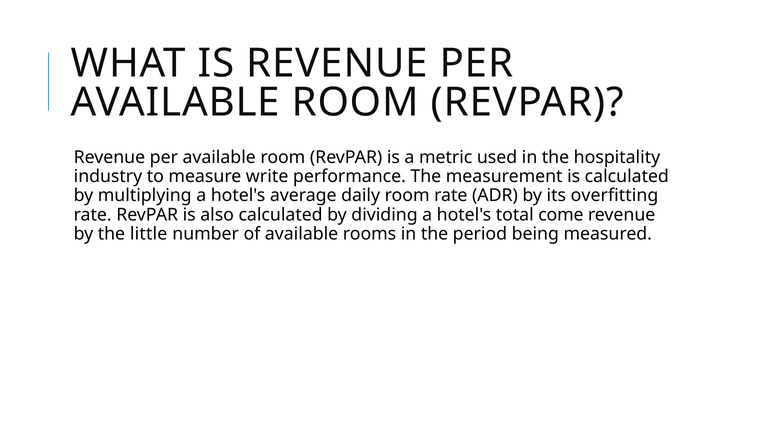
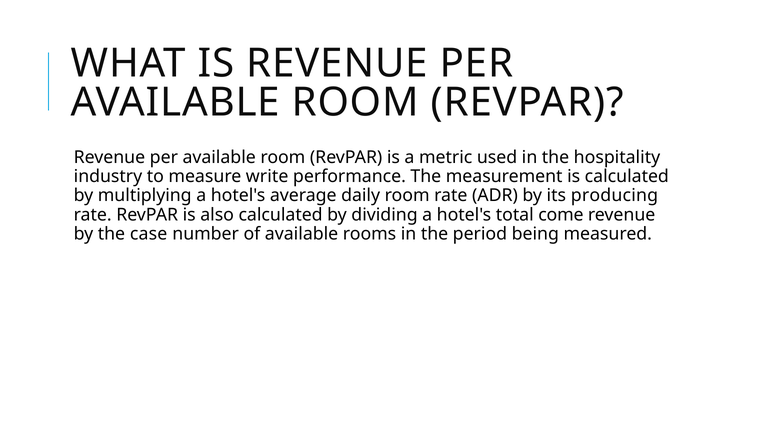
overfitting: overfitting -> producing (614, 196)
little: little -> case (149, 234)
